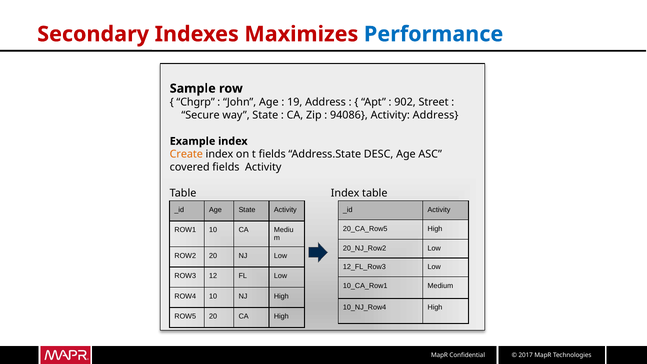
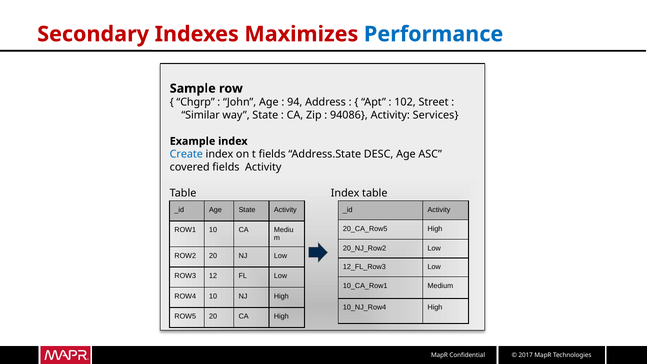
19: 19 -> 94 (295, 102)
902: 902 -> 102 (405, 102)
Secure: Secure -> Similar (201, 115)
Activity Address: Address -> Services (436, 115)
Create colour: orange -> blue (186, 154)
